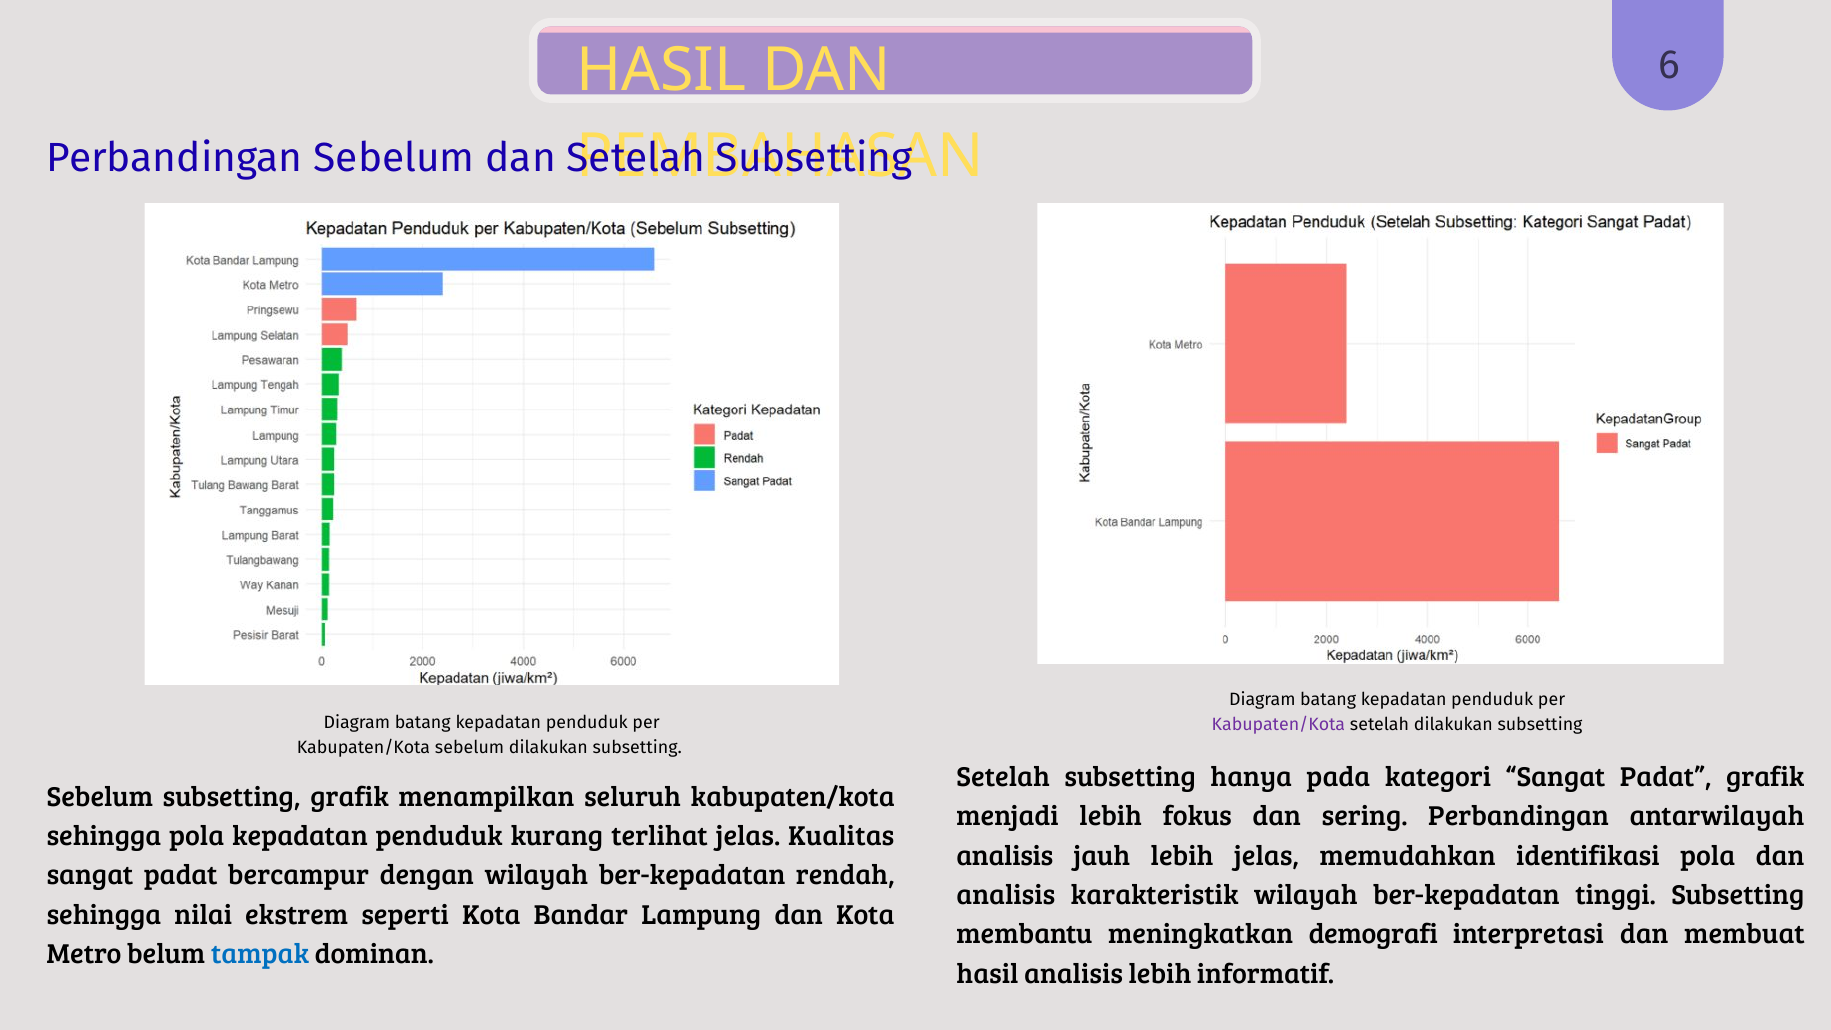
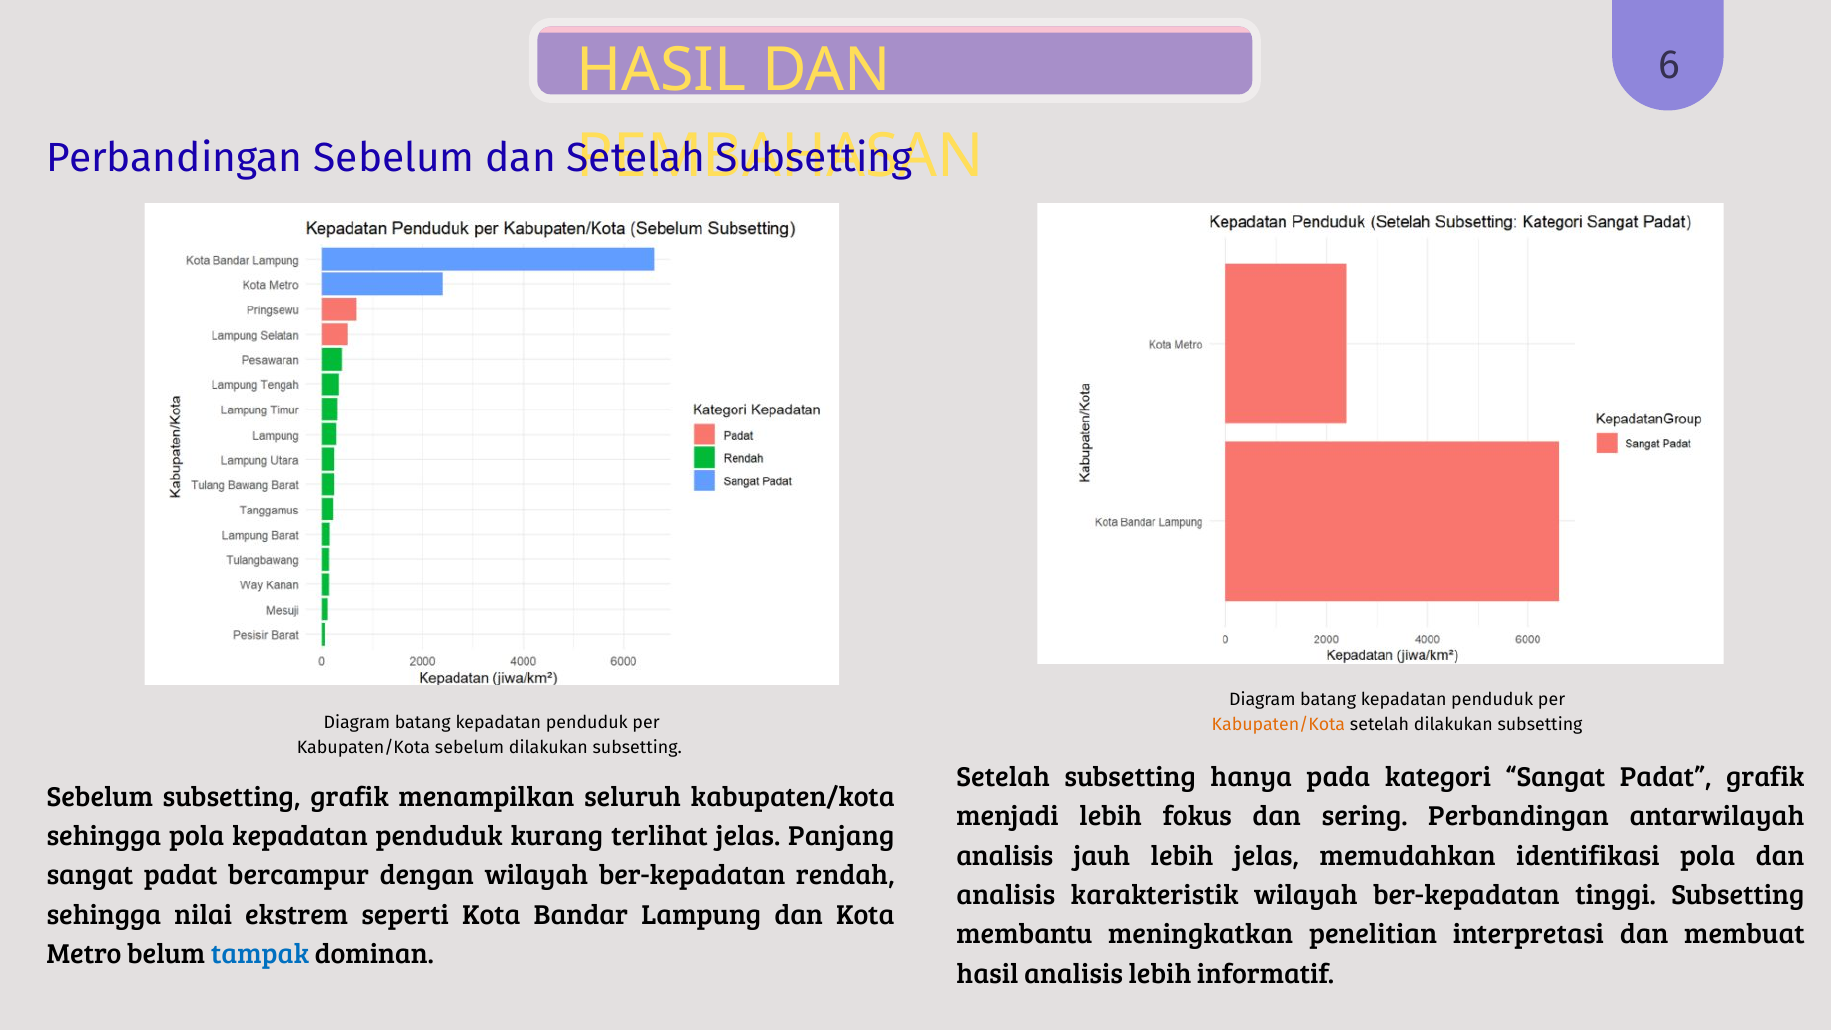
Kabupaten/Kota colour: purple -> orange (1278, 724)
Kualitas: Kualitas -> Panjang (841, 836)
demografi: demografi -> penelitian (1373, 934)
